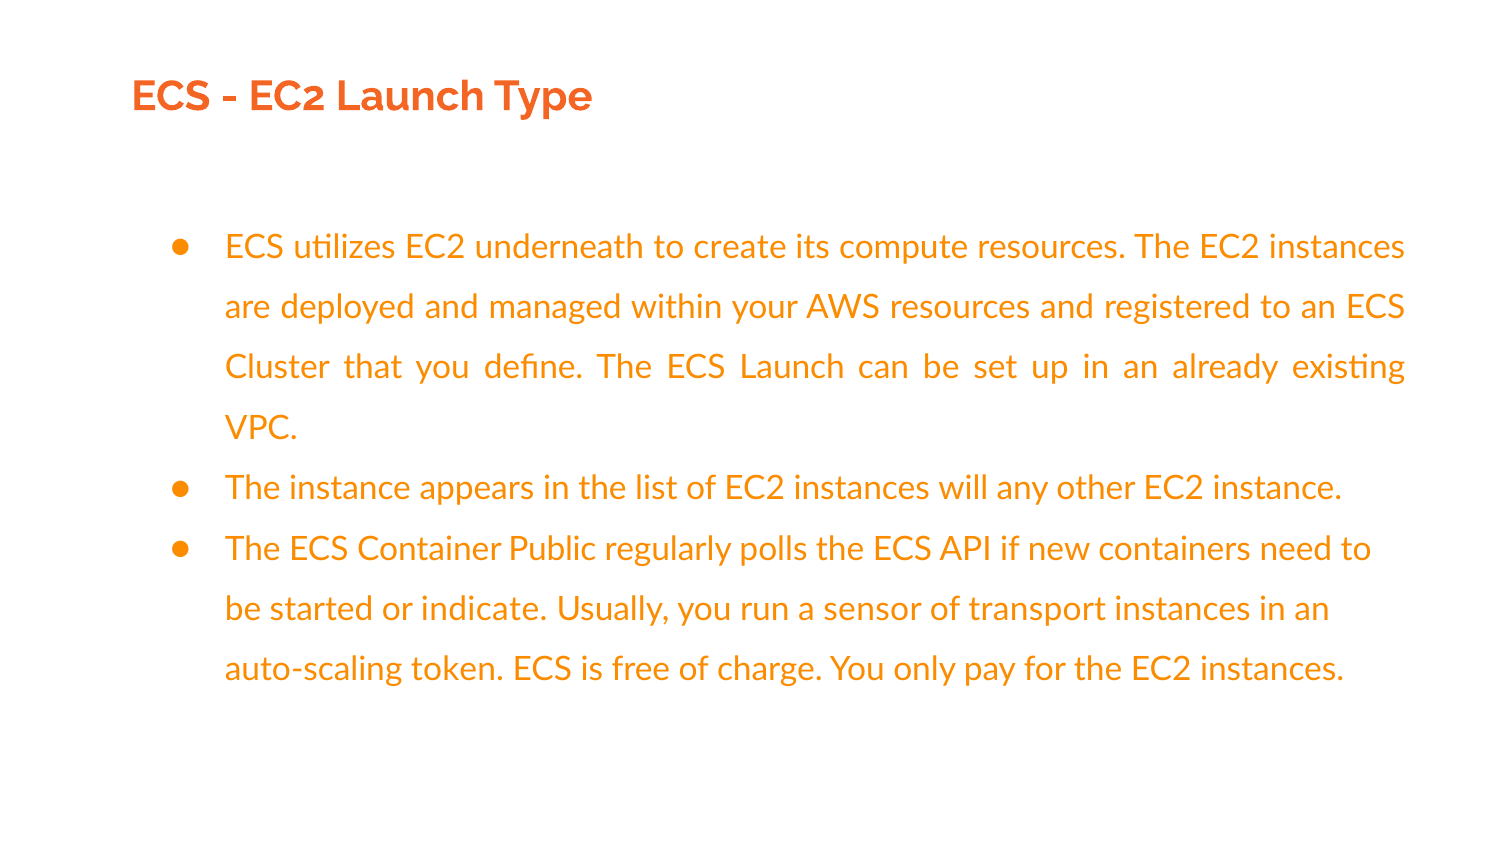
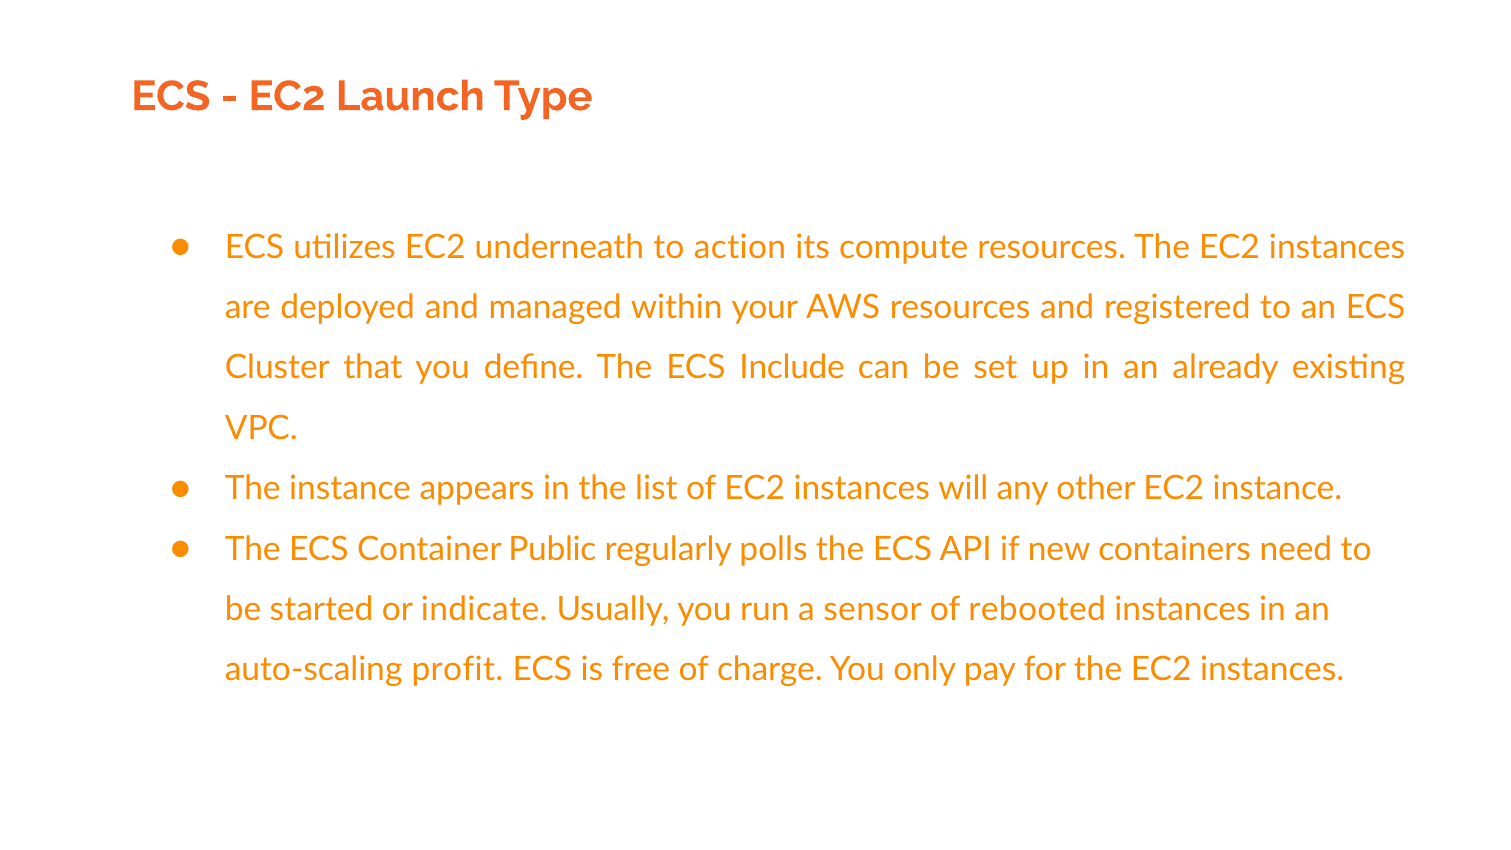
create: create -> action (740, 247)
ECS Launch: Launch -> Include (792, 368)
transport: transport -> rebooted (1037, 609)
token: token -> profit (457, 670)
